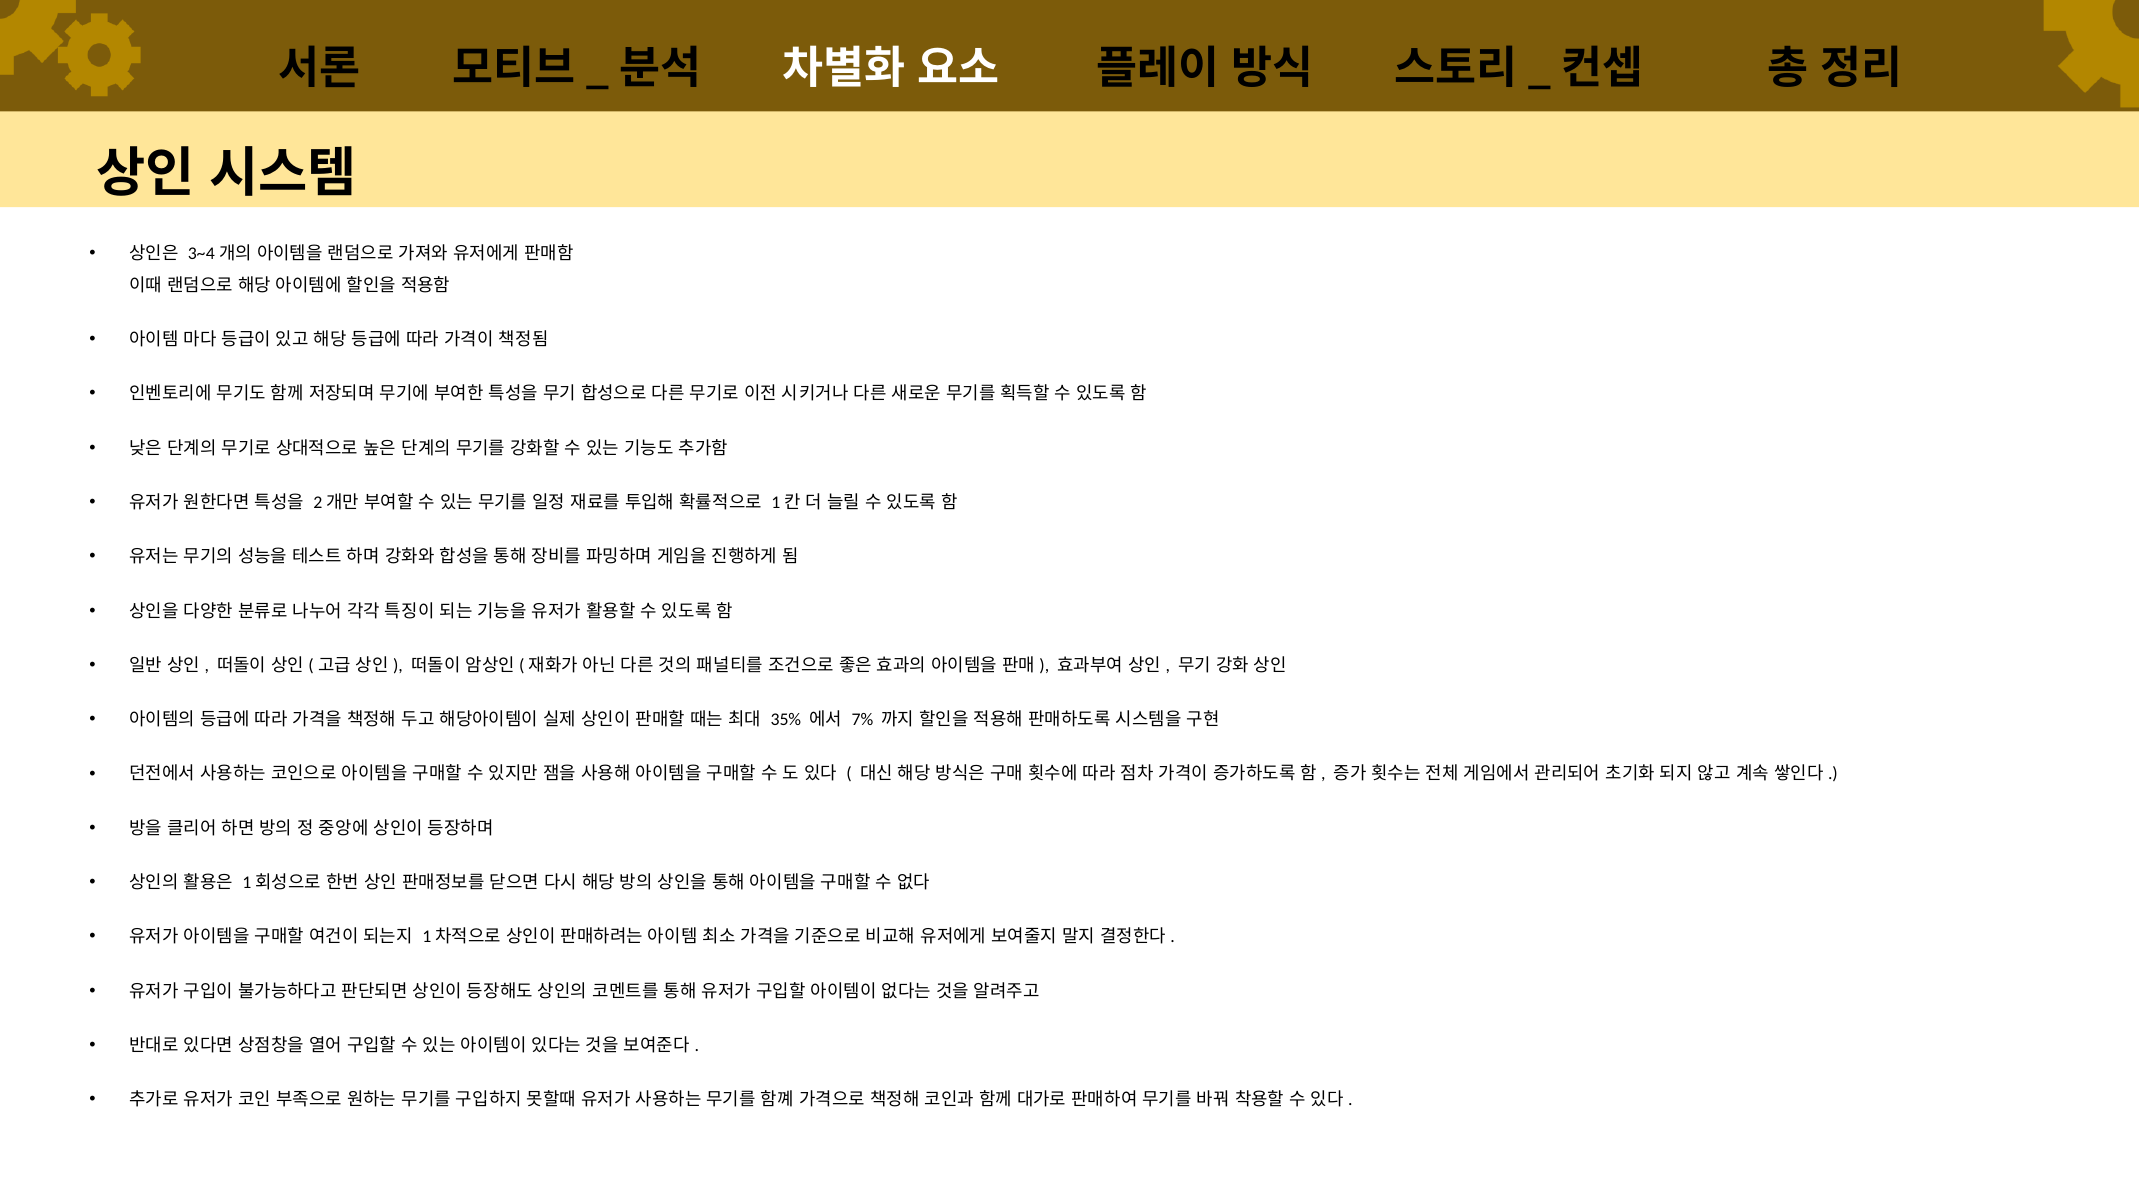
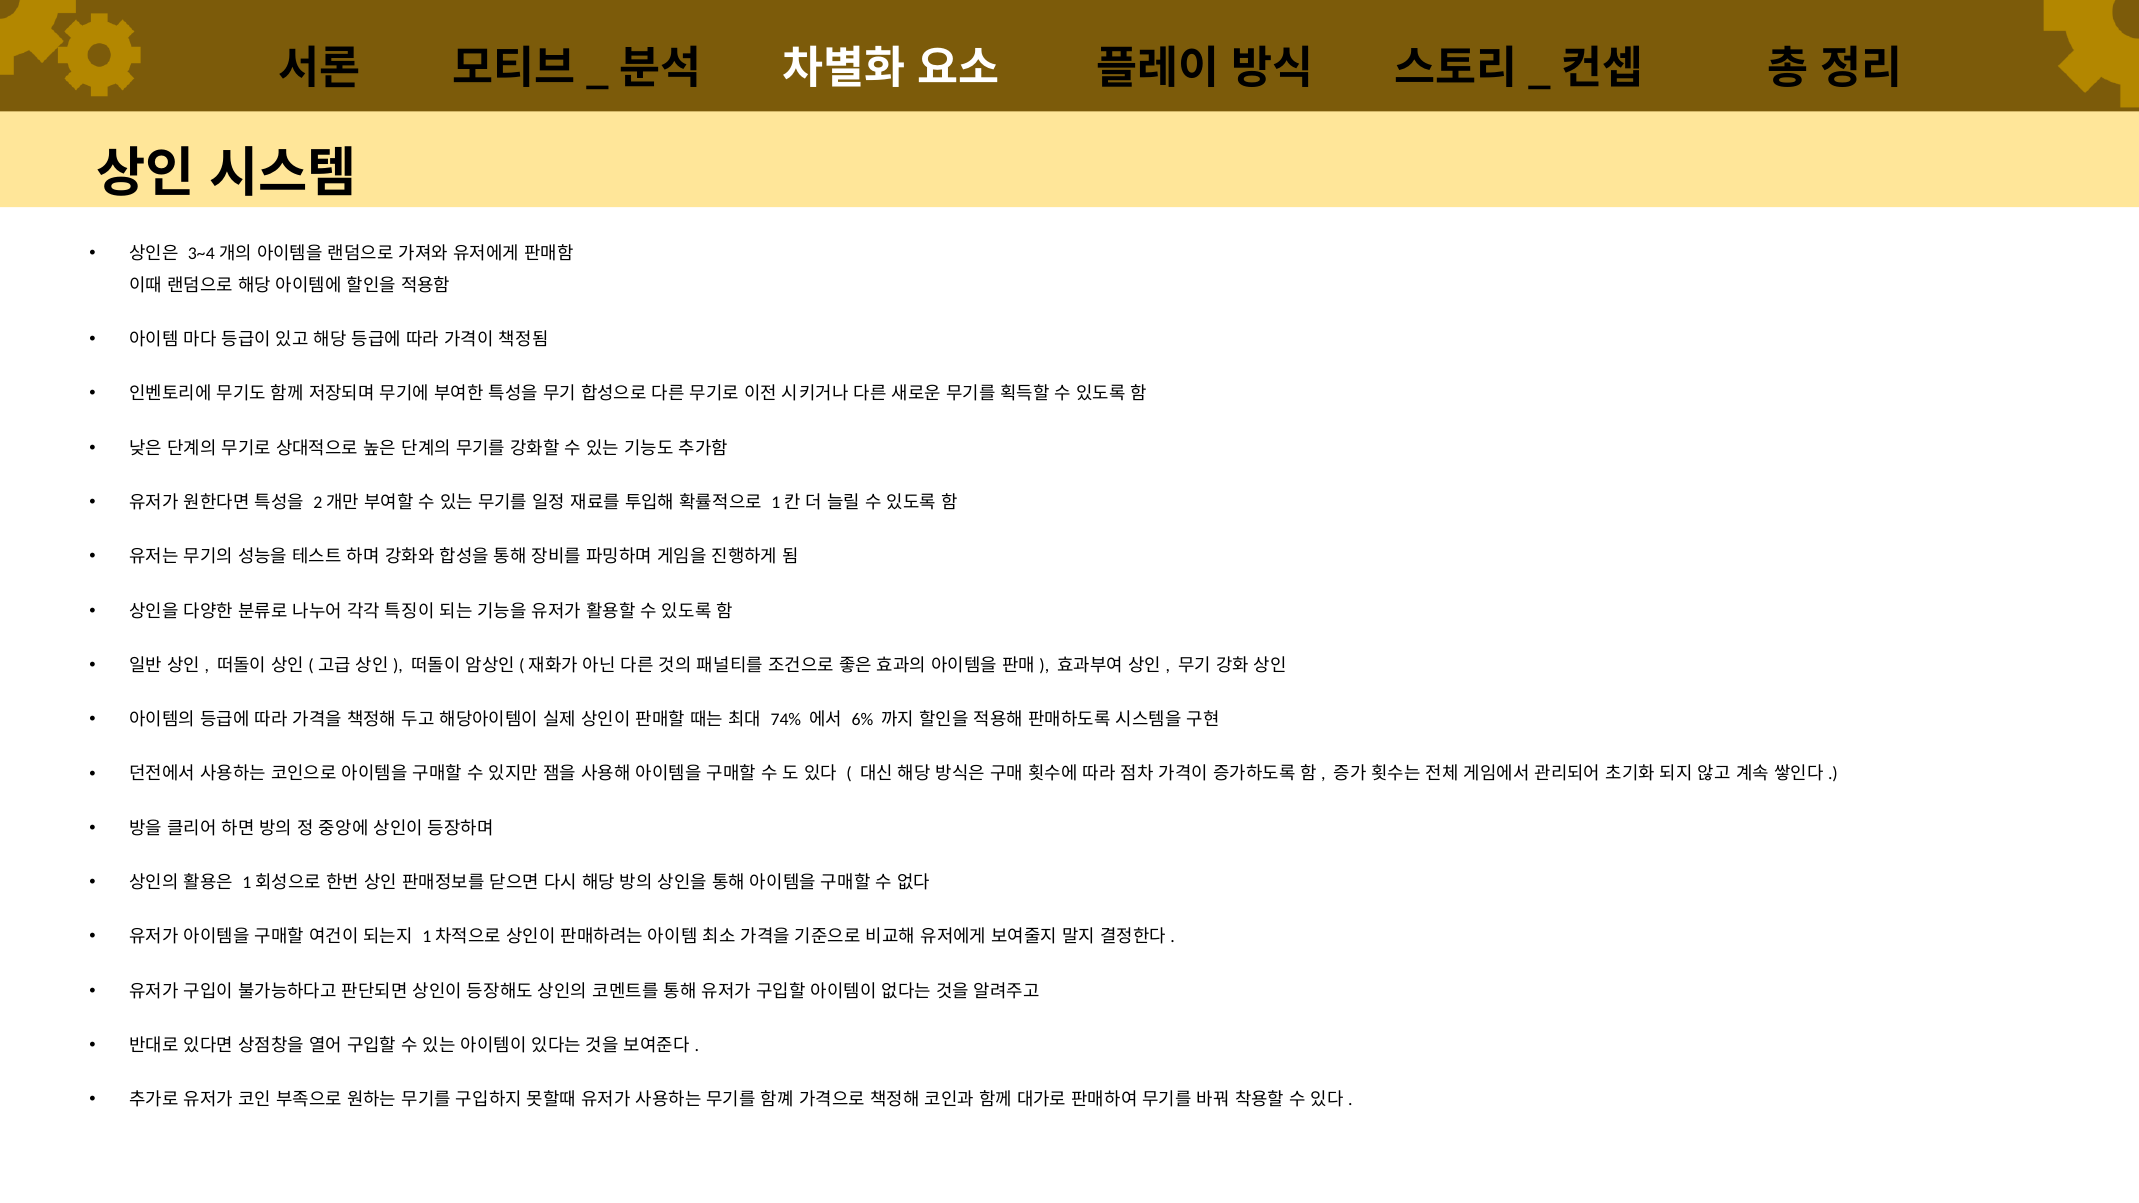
35%: 35% -> 74% (786, 720)
7%: 7% -> 6% (863, 720)
